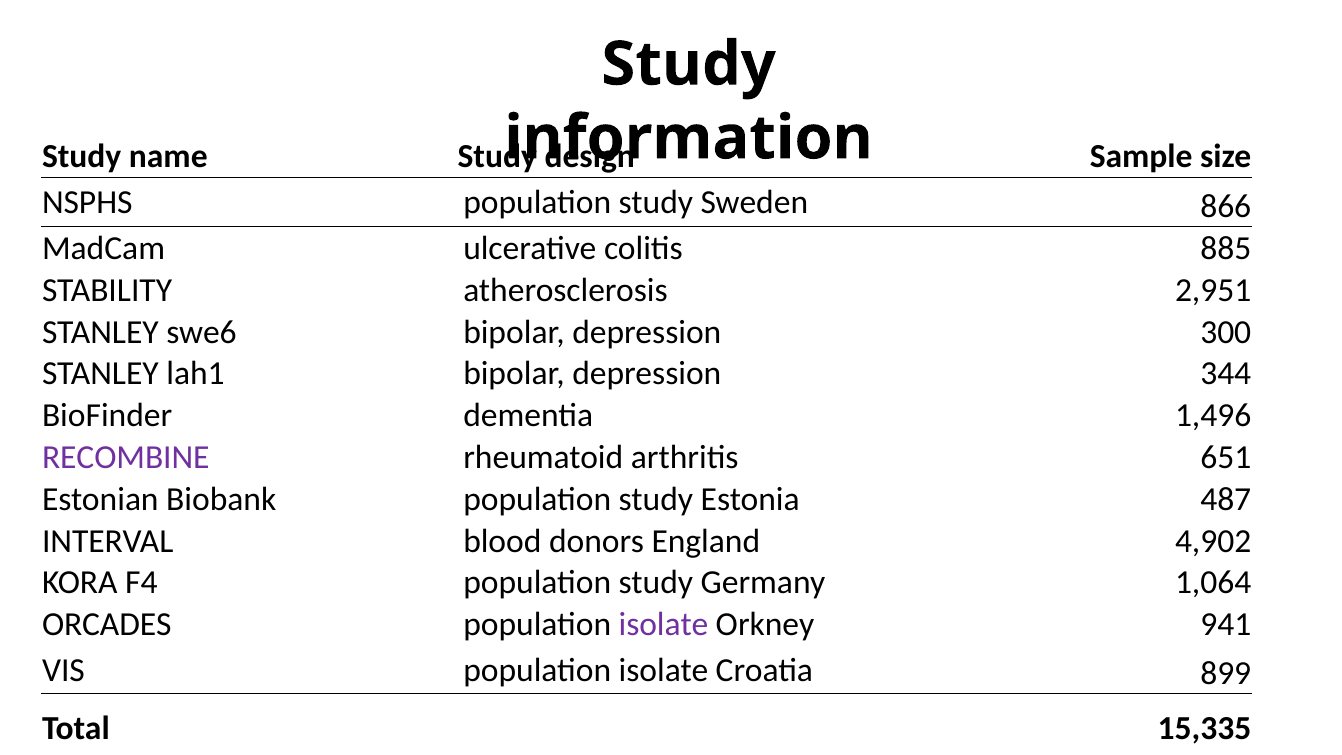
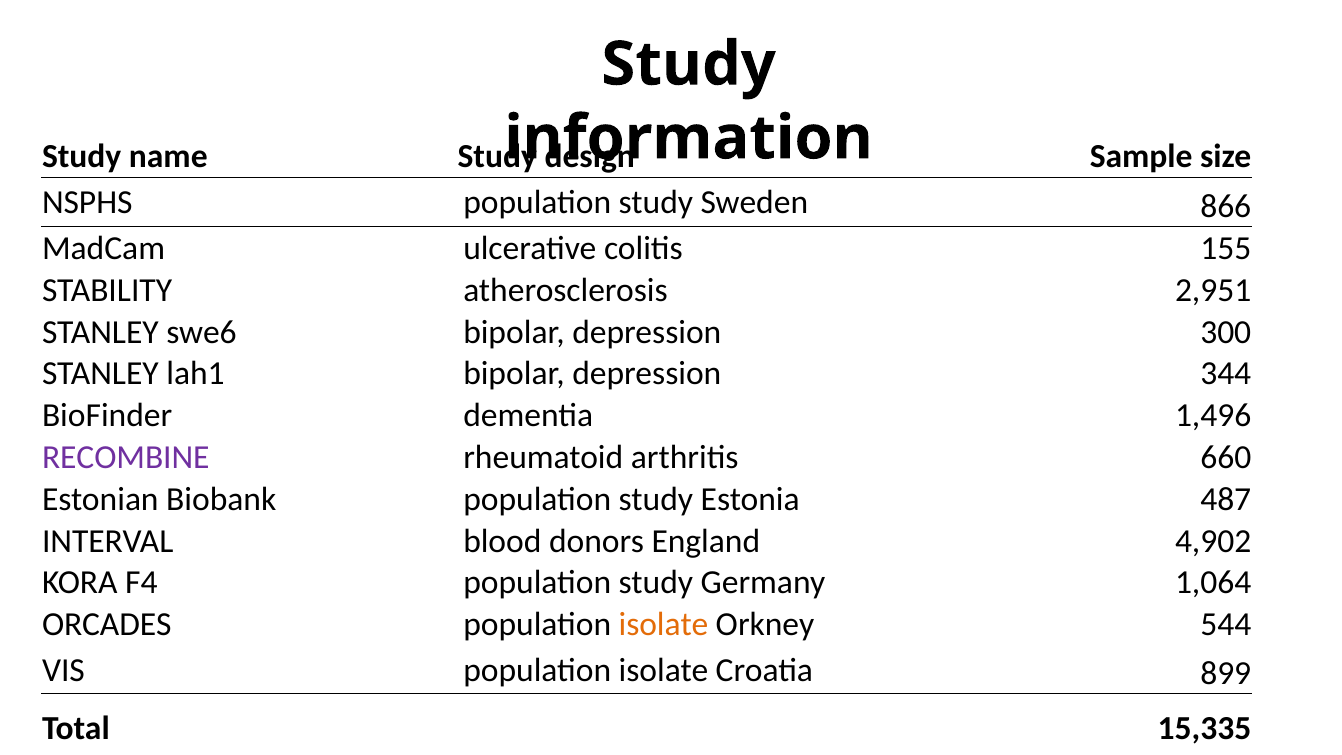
885: 885 -> 155 (1226, 248)
651: 651 -> 660 (1226, 457)
isolate colour: purple -> orange (664, 625)
941: 941 -> 544 (1226, 625)
